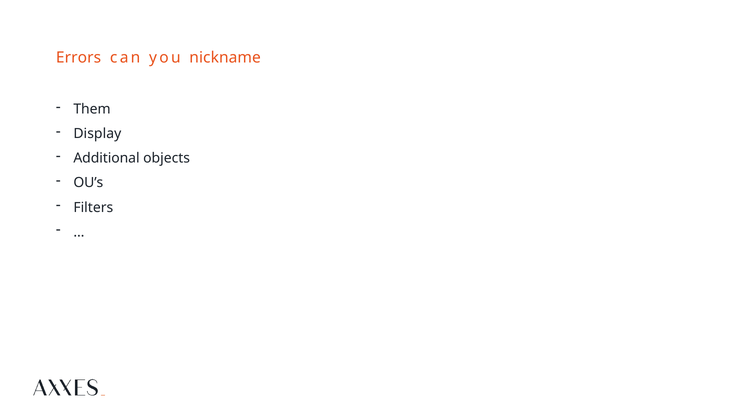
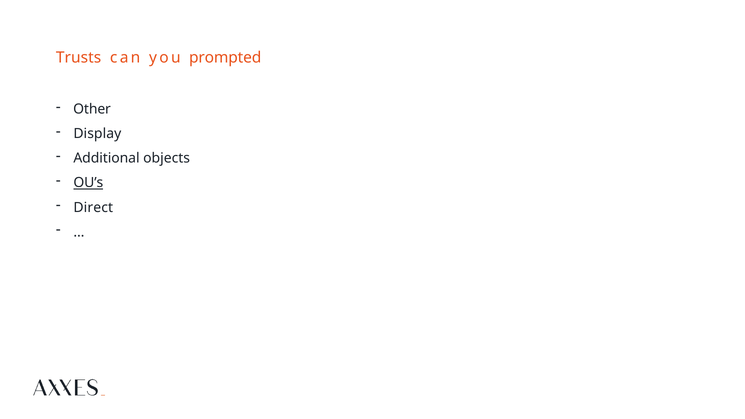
Errors: Errors -> Trusts (79, 58)
nickname: nickname -> prompted (225, 58)
Them: Them -> Other (92, 109)
OU’s underline: none -> present (88, 183)
Filters: Filters -> Direct (93, 207)
